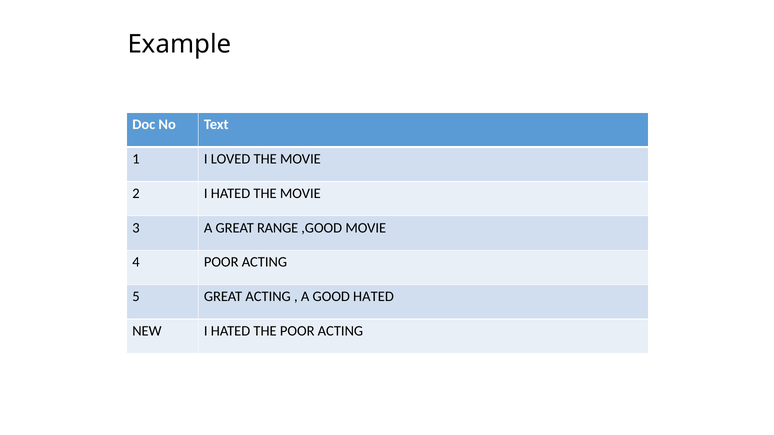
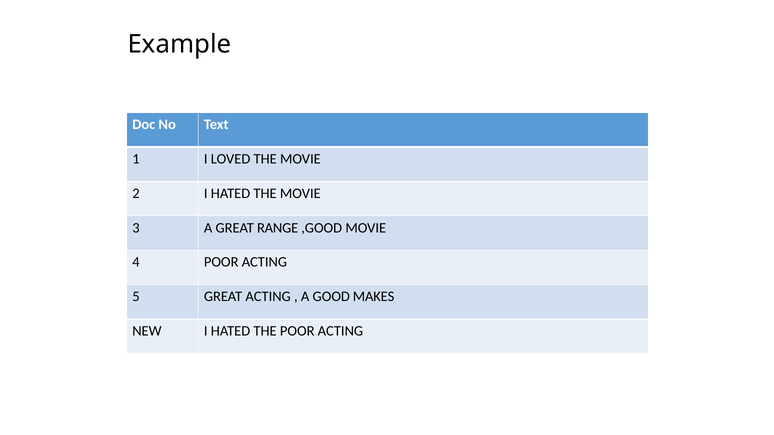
GOOD HATED: HATED -> MAKES (374, 297)
